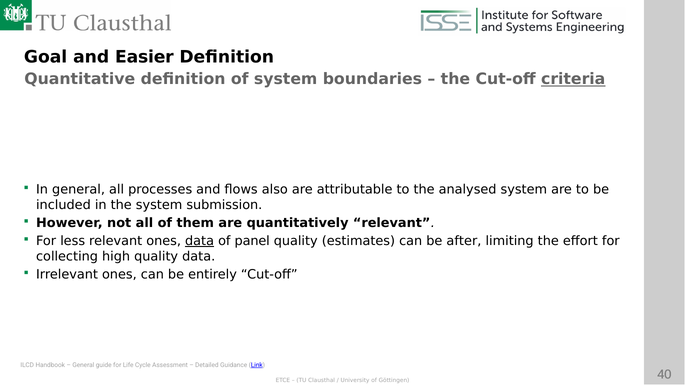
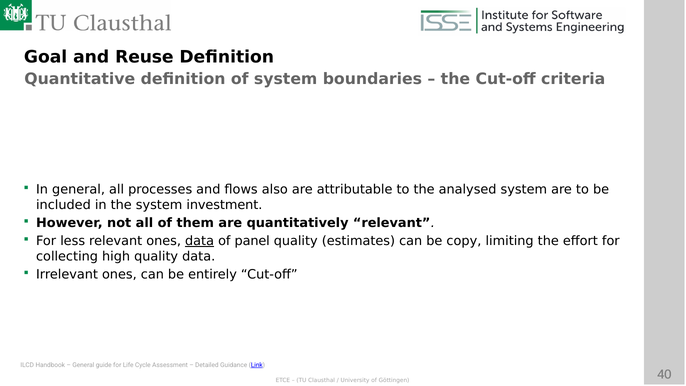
Easier: Easier -> Reuse (144, 57)
criteria underline: present -> none (573, 79)
submission: submission -> investment (224, 205)
after: after -> copy (464, 241)
